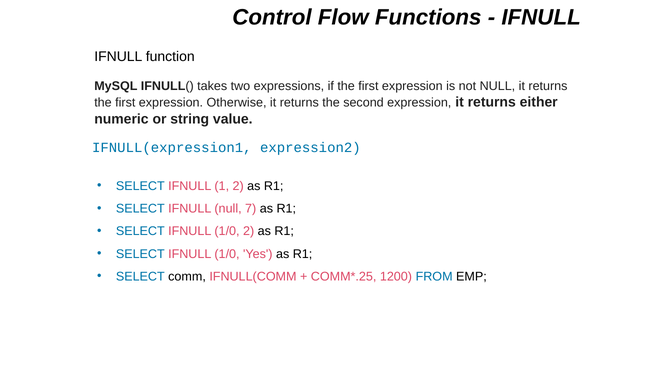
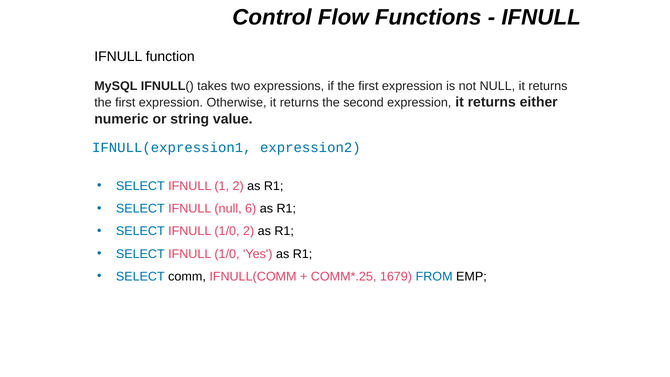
7: 7 -> 6 (251, 209)
1200: 1200 -> 1679 (396, 276)
